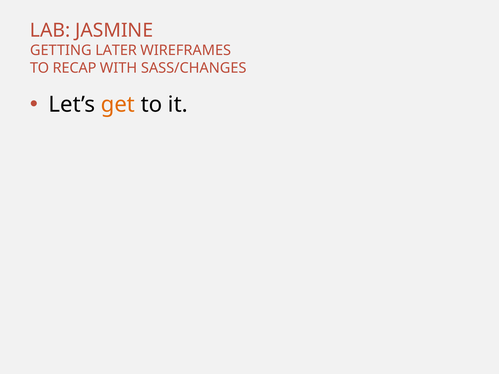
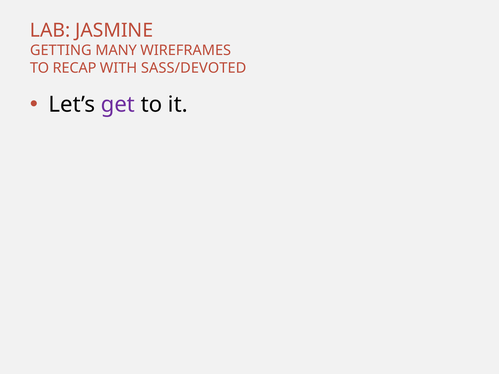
LATER: LATER -> MANY (116, 51)
SASS/CHANGES: SASS/CHANGES -> SASS/DEVOTED (194, 68)
get colour: orange -> purple (118, 105)
